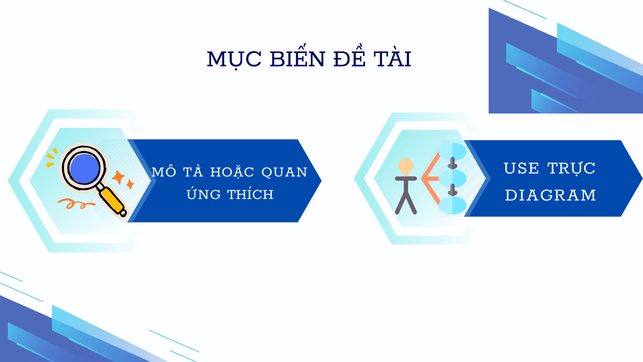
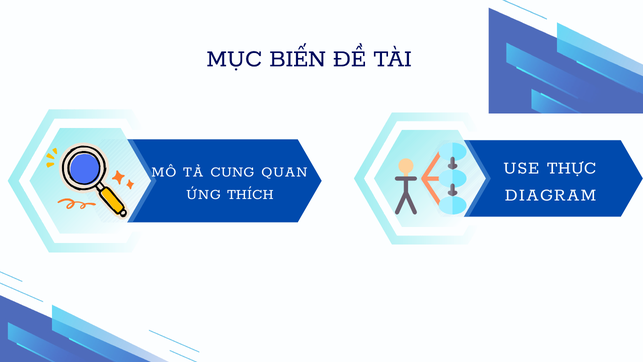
TRỰC: TRỰC -> THỰC (572, 167)
HOẶC: HOẶC -> CUNG (232, 172)
